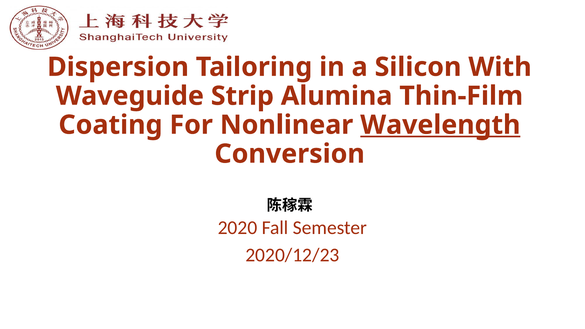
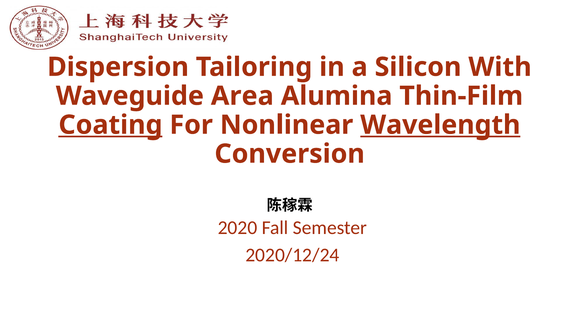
Strip: Strip -> Area (242, 96)
Coating underline: none -> present (110, 125)
2020/12/23: 2020/12/23 -> 2020/12/24 (292, 255)
